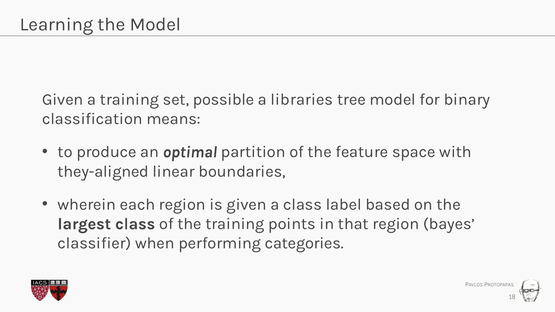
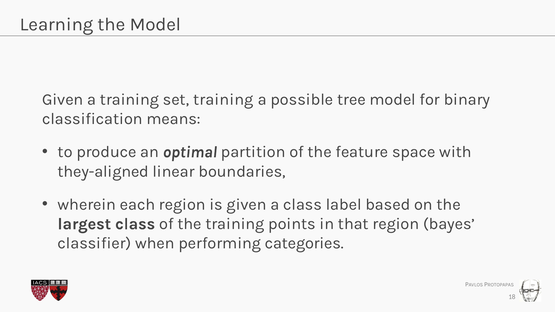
set possible: possible -> training (223, 100)
libraries: libraries -> possible (302, 100)
